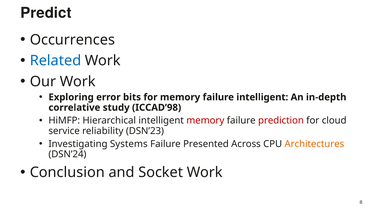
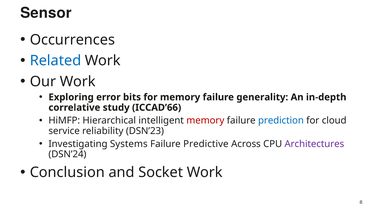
Predict: Predict -> Sensor (46, 13)
failure intelligent: intelligent -> generality (262, 97)
ICCAD’98: ICCAD’98 -> ICCAD’66 (157, 108)
prediction colour: red -> blue (281, 121)
Presented: Presented -> Predictive (206, 144)
Architectures colour: orange -> purple (314, 144)
